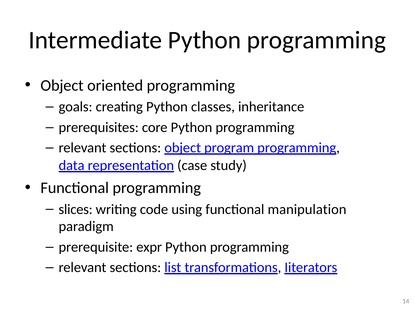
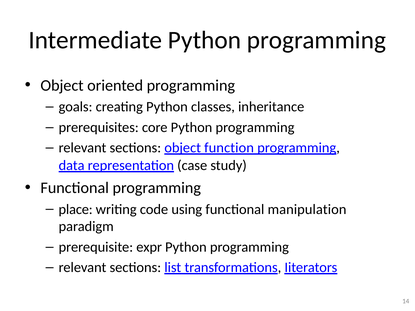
program: program -> function (229, 148)
slices: slices -> place (76, 209)
